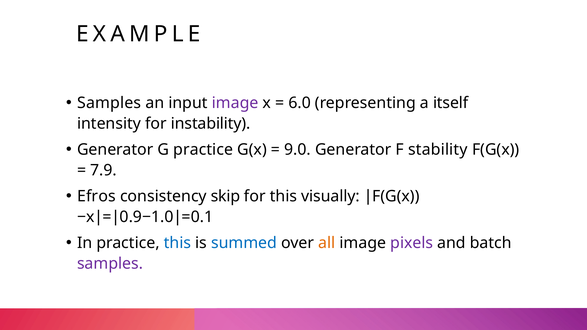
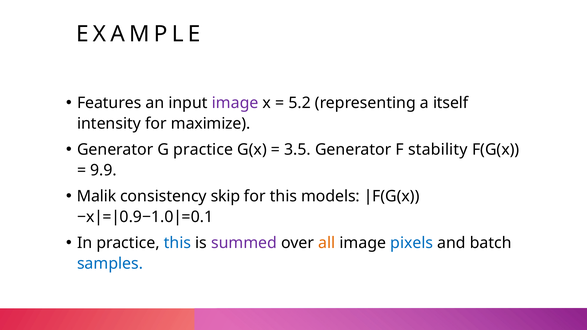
Samples: Samples -> Features (109, 103)
6.0: 6.0 -> 5.2 (300, 103)
instability: instability -> maximize (211, 124)
9.0: 9.0 -> 3.5 (298, 150)
7.9: 7.9 -> 9.9 (104, 170)
Efros: Efros -> Malik (97, 196)
visually: visually -> models (330, 196)
summed colour: blue -> purple (244, 243)
pixels colour: purple -> blue (412, 243)
samples colour: purple -> blue (110, 264)
